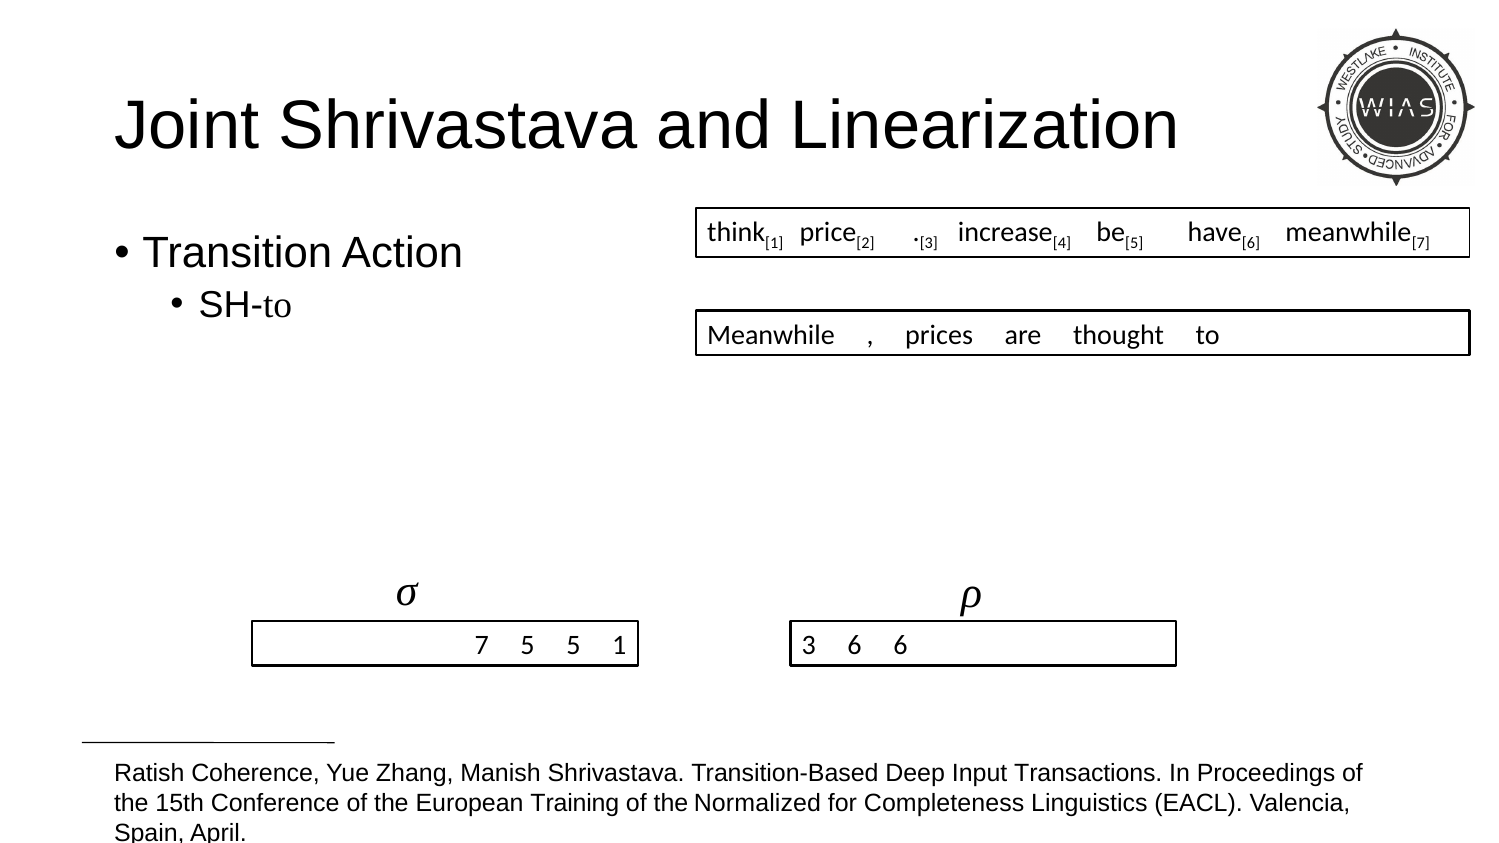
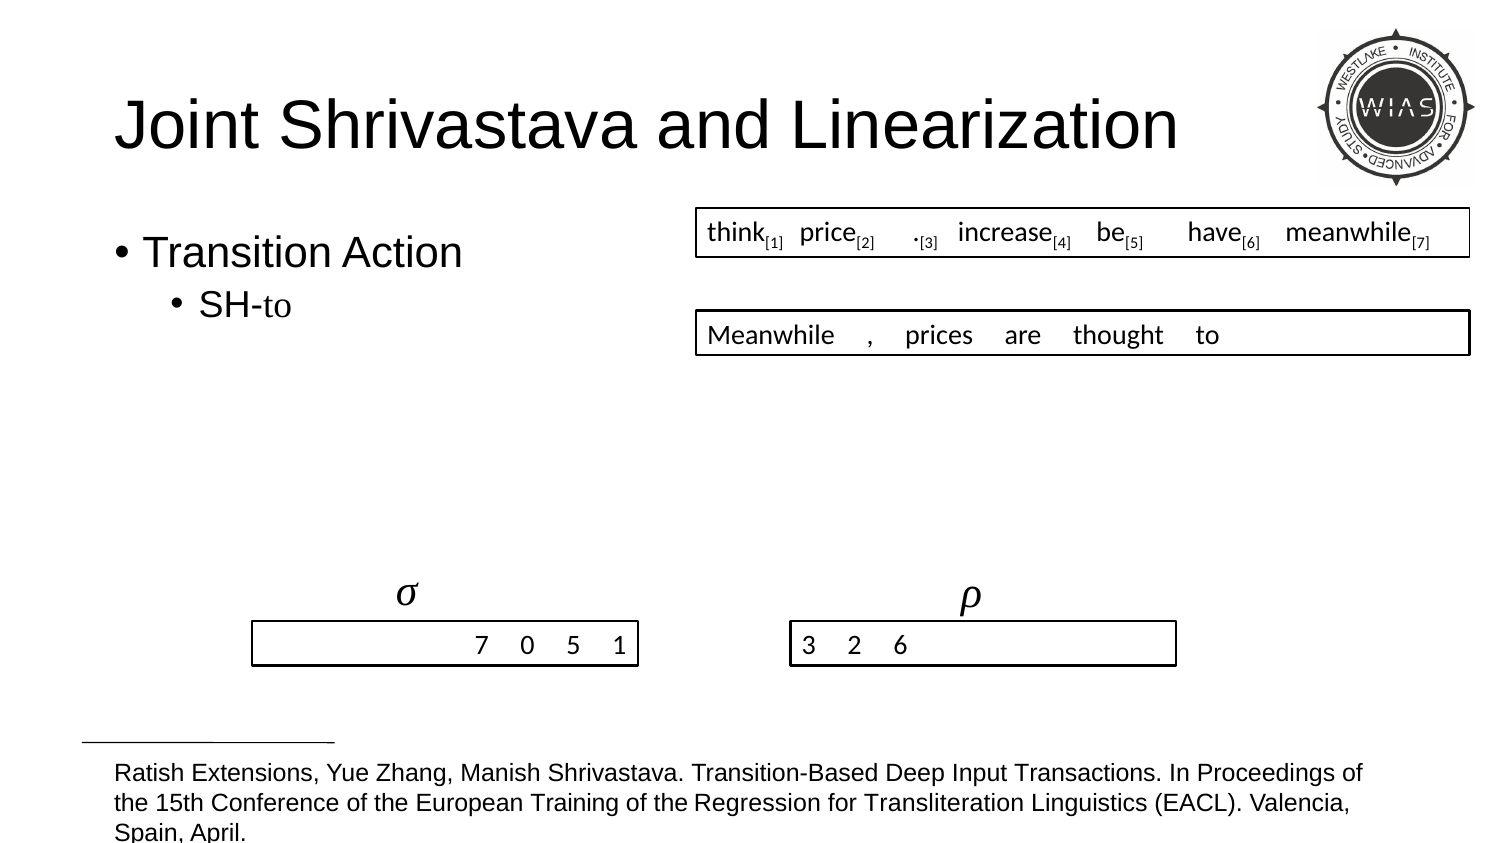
7 5: 5 -> 0 (527, 645)
3 6: 6 -> 2 (855, 645)
Coherence: Coherence -> Extensions (256, 773)
Normalized: Normalized -> Regression (757, 803)
Completeness: Completeness -> Transliteration (944, 803)
